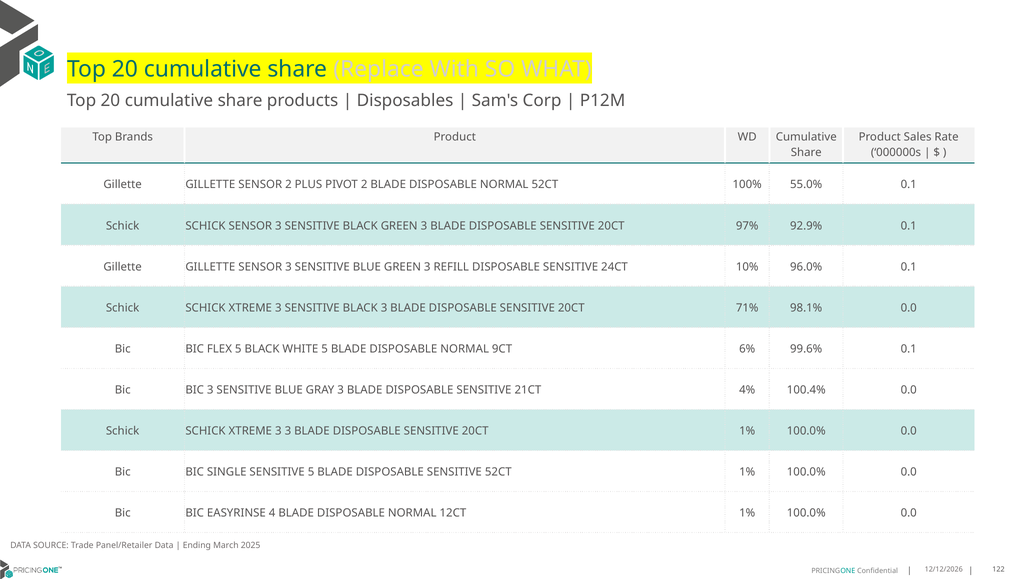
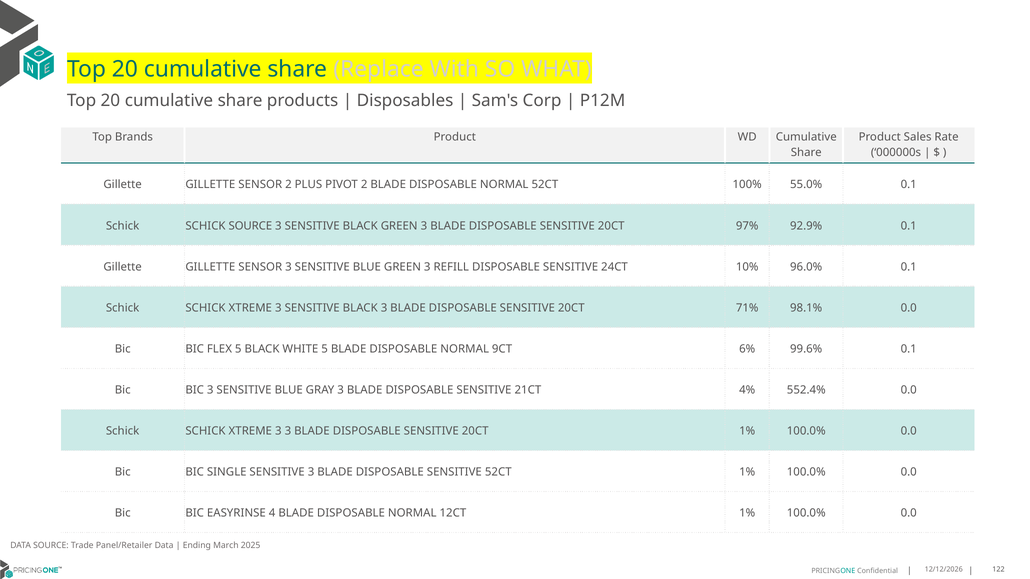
SCHICK SENSOR: SENSOR -> SOURCE (250, 226)
100.4%: 100.4% -> 552.4% (806, 390)
SENSITIVE 5: 5 -> 3 (311, 472)
